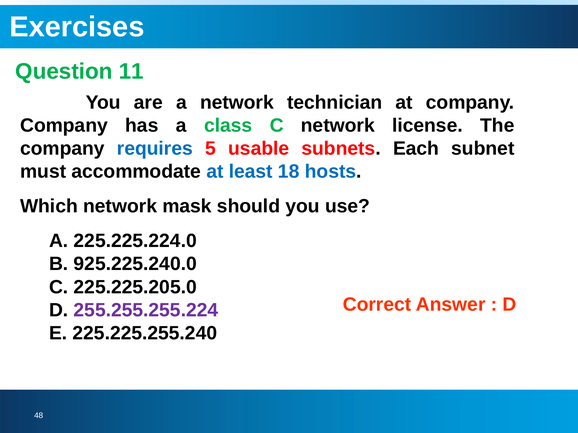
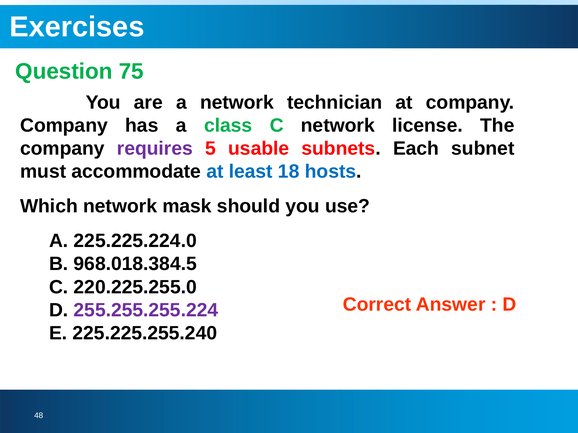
11: 11 -> 75 (131, 71)
requires colour: blue -> purple (155, 149)
925.225.240.0: 925.225.240.0 -> 968.018.384.5 (135, 264)
225.225.205.0: 225.225.205.0 -> 220.225.255.0 (135, 287)
